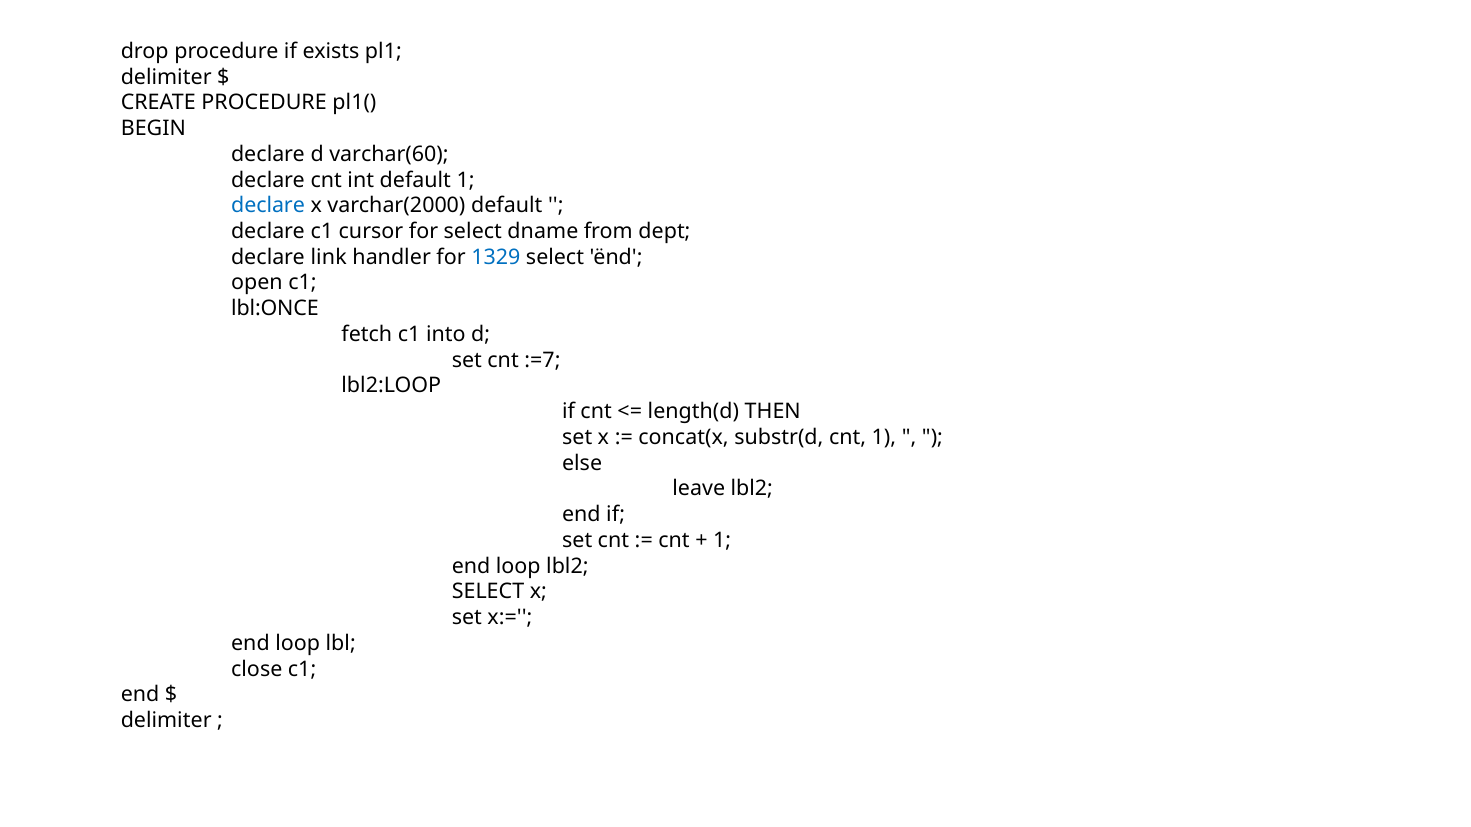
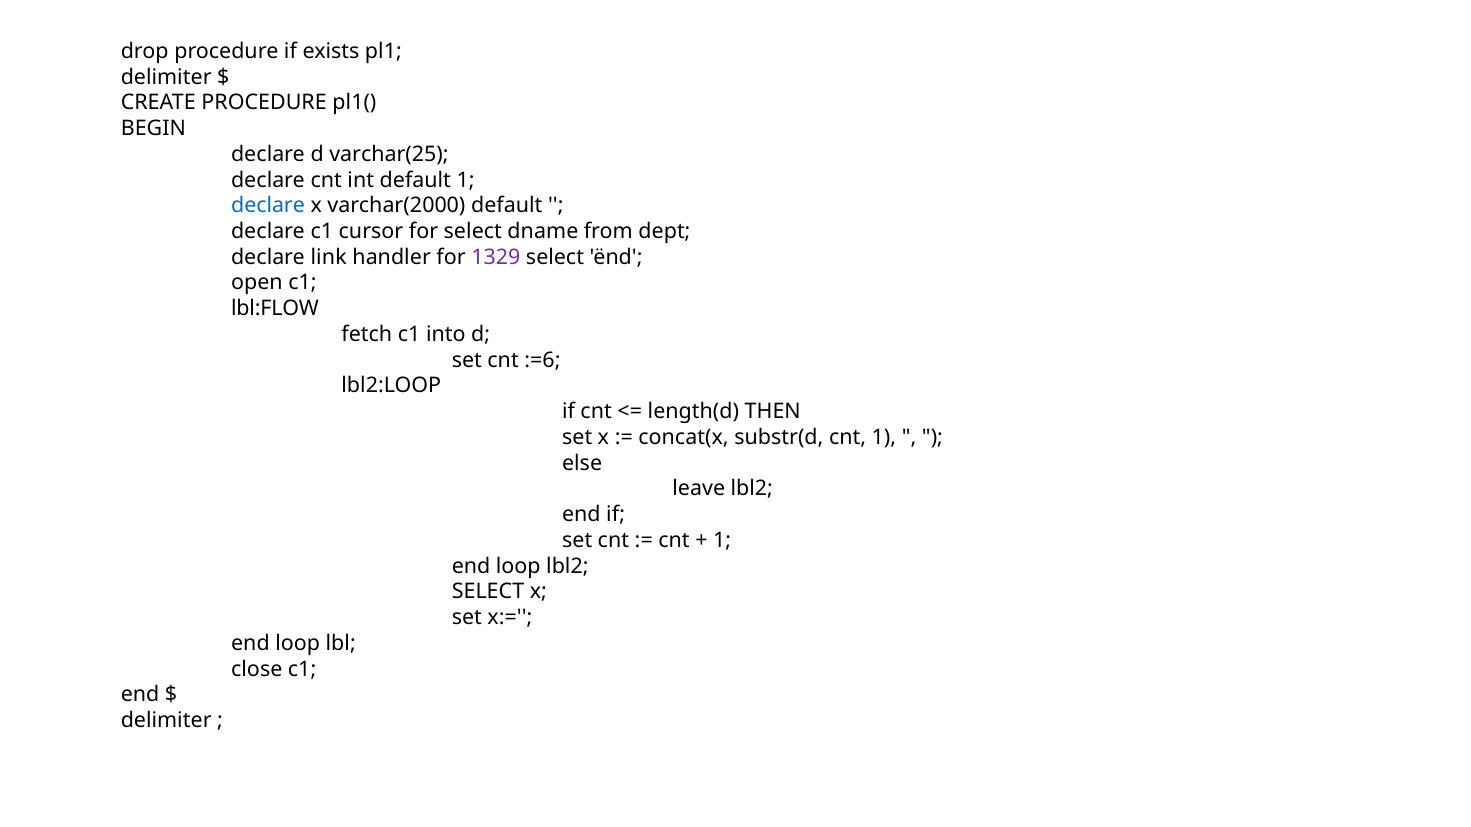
varchar(60: varchar(60 -> varchar(25 (389, 154)
1329 colour: blue -> purple (496, 257)
lbl:ONCE: lbl:ONCE -> lbl:FLOW (275, 309)
:=7: :=7 -> :=6 (542, 360)
